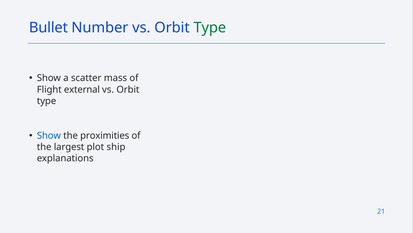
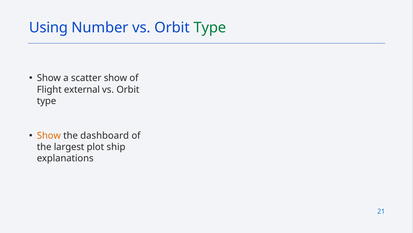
Bullet: Bullet -> Using (48, 28)
scatter mass: mass -> show (115, 78)
Show colour: blue -> orange (49, 135)
proximities: proximities -> dashboard (105, 135)
